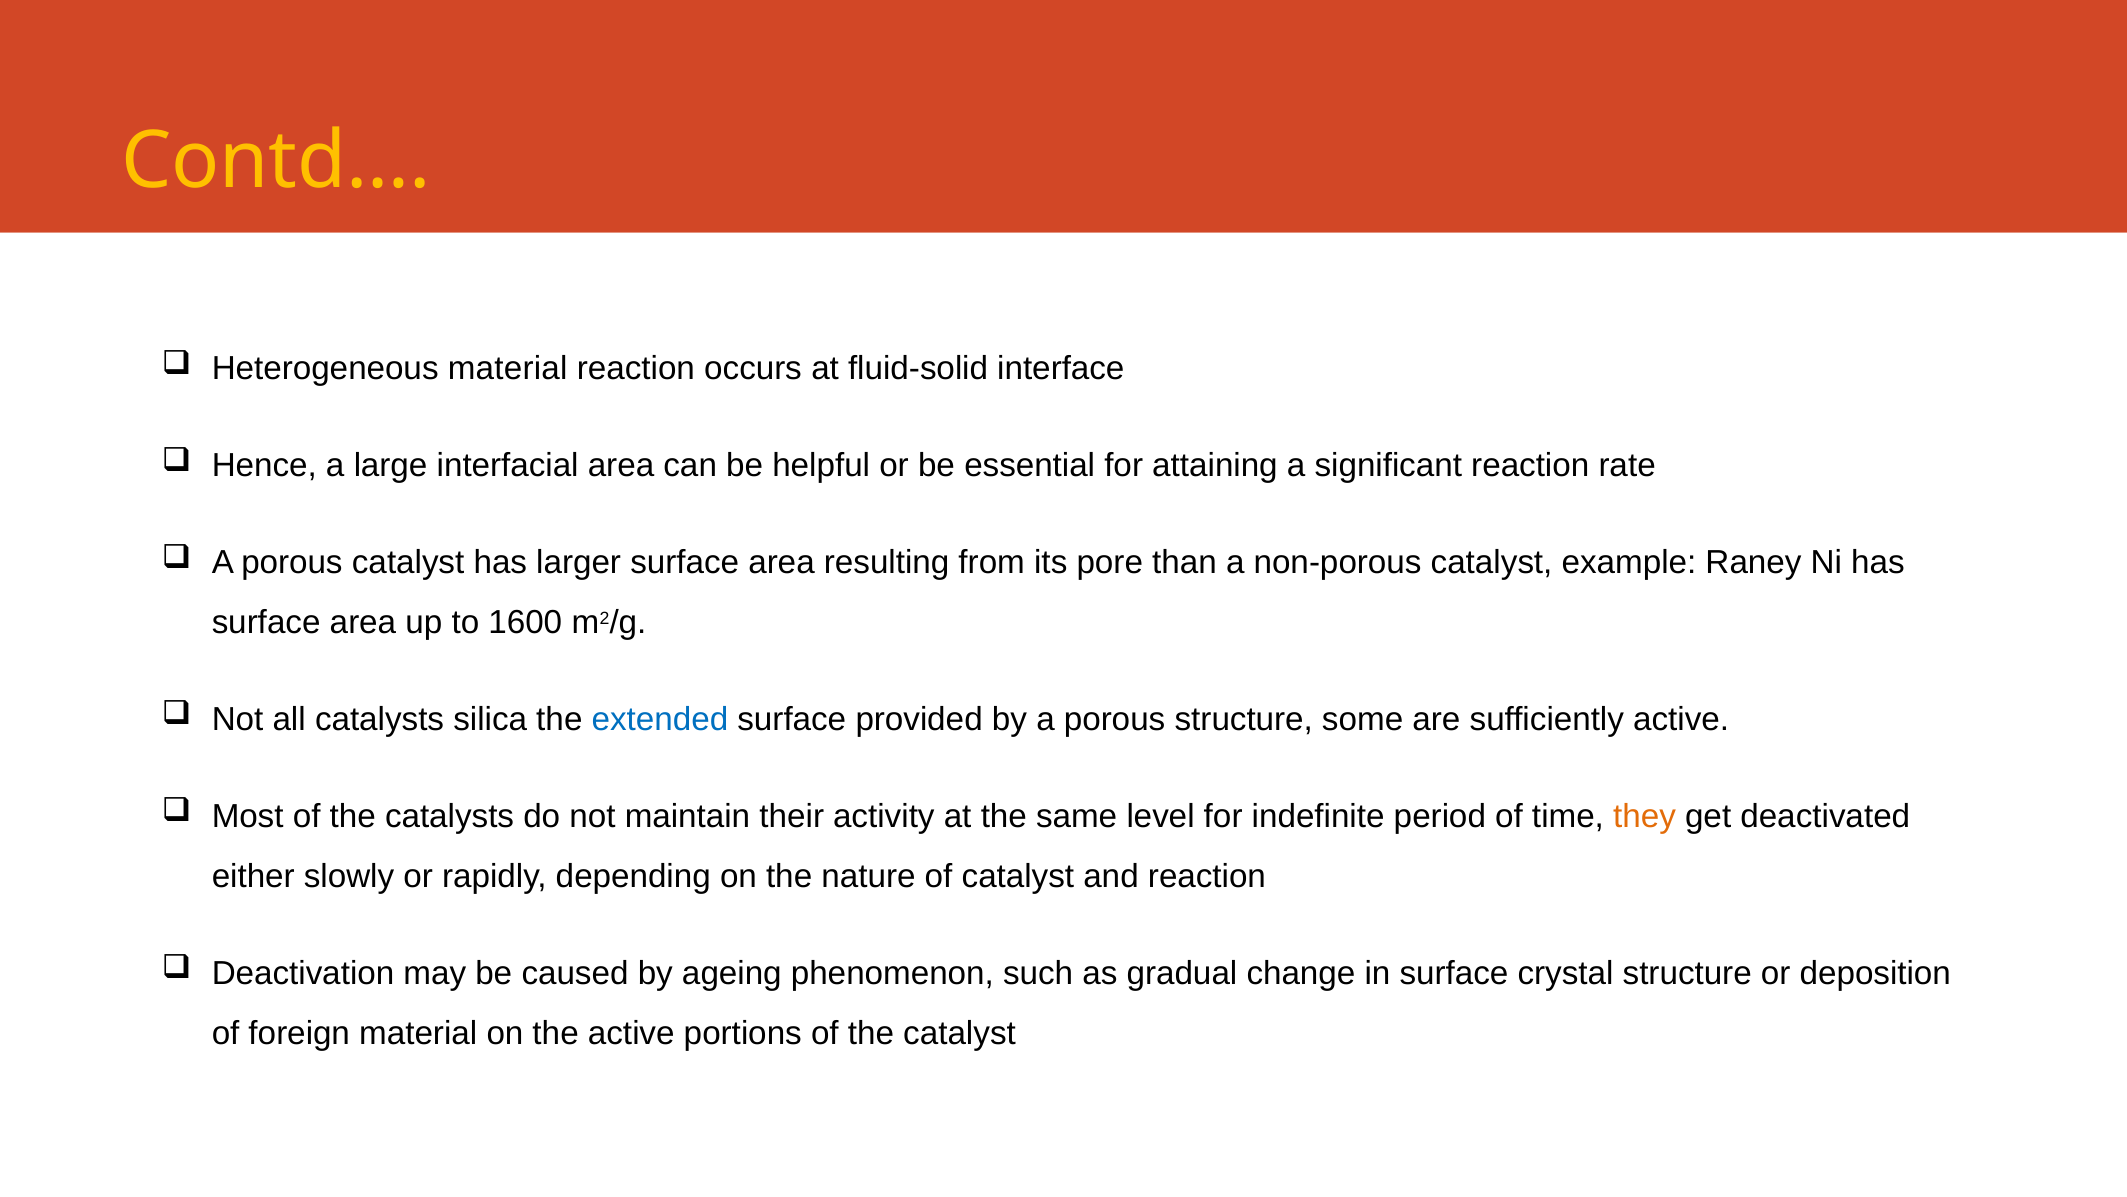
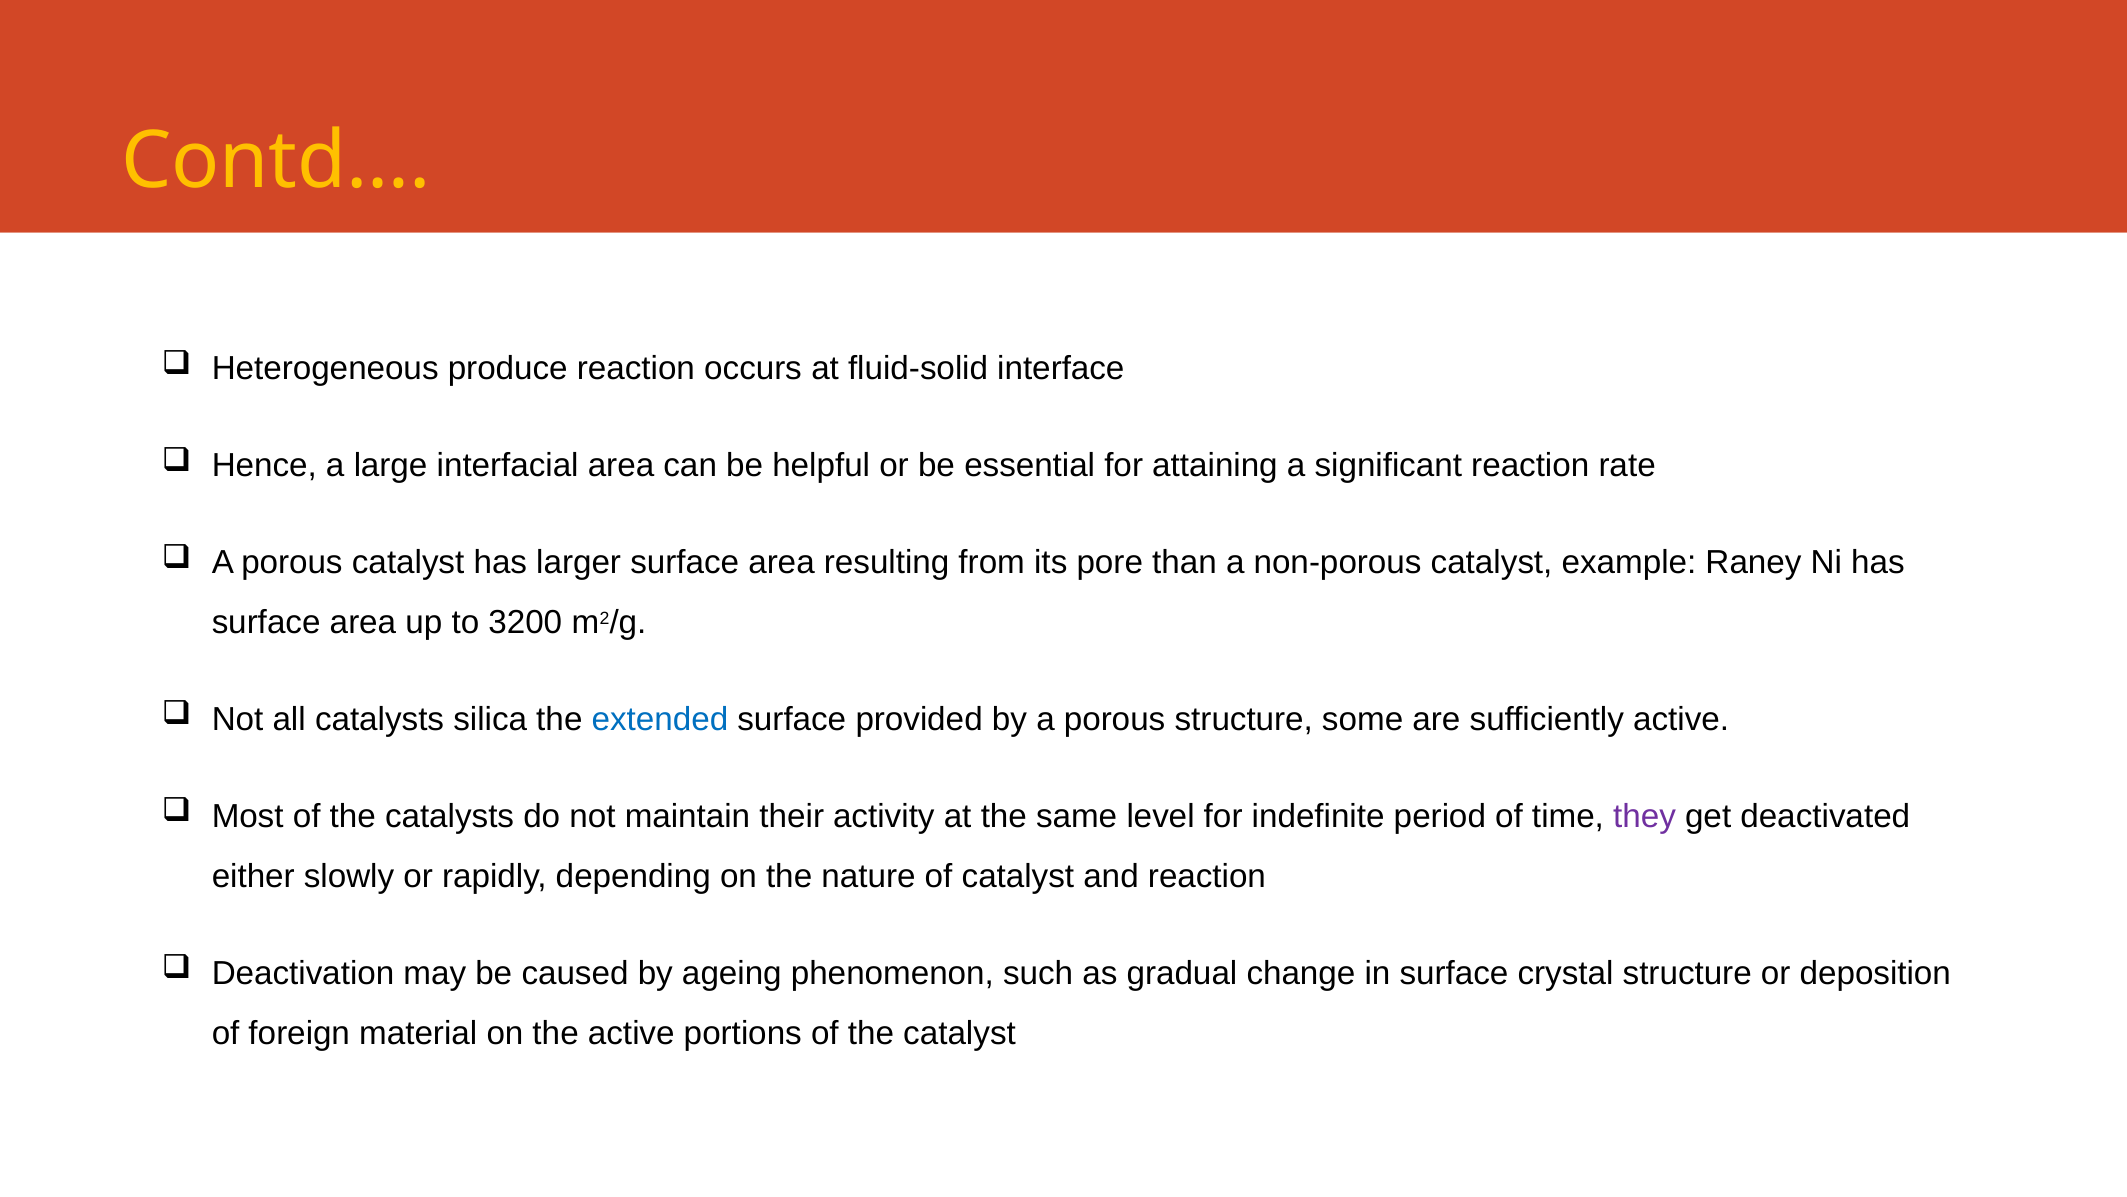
Heterogeneous material: material -> produce (508, 368)
1600: 1600 -> 3200 (525, 622)
they colour: orange -> purple (1645, 816)
